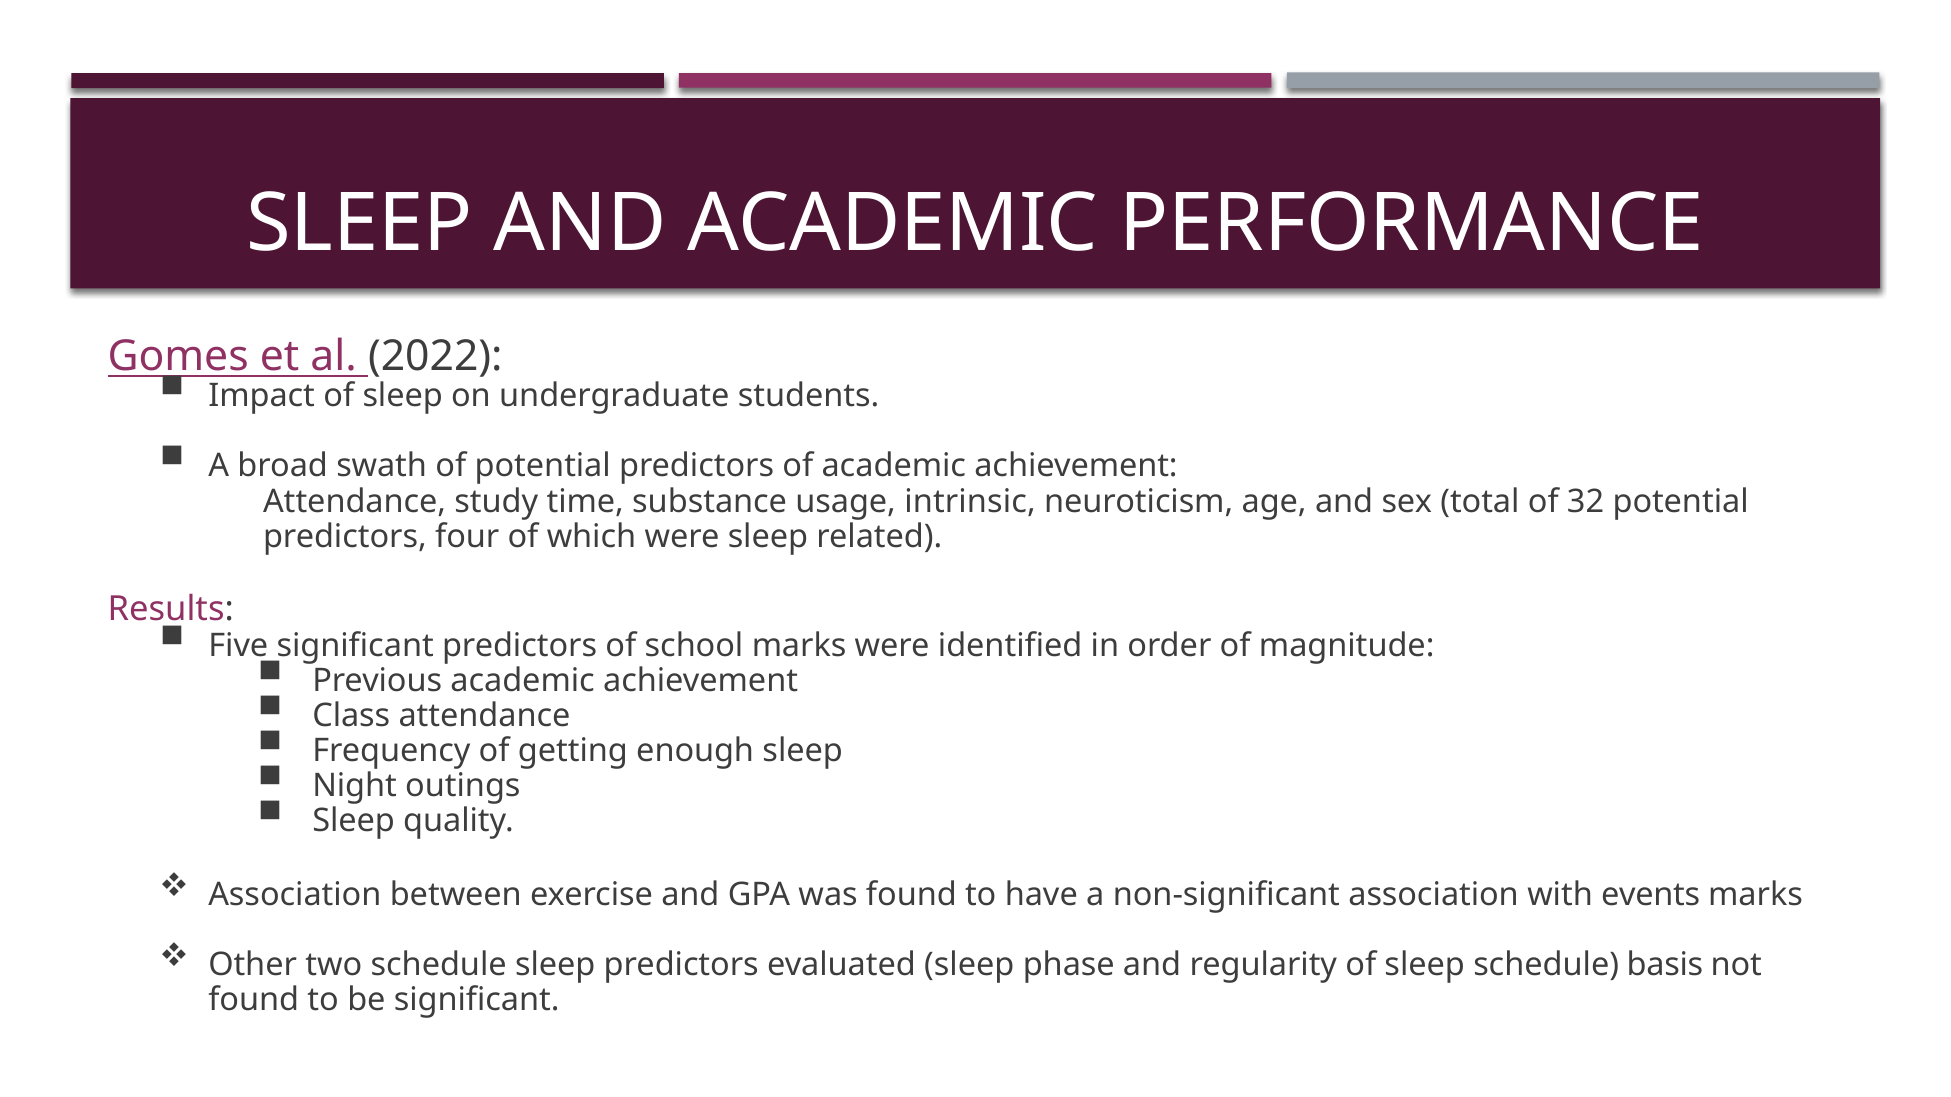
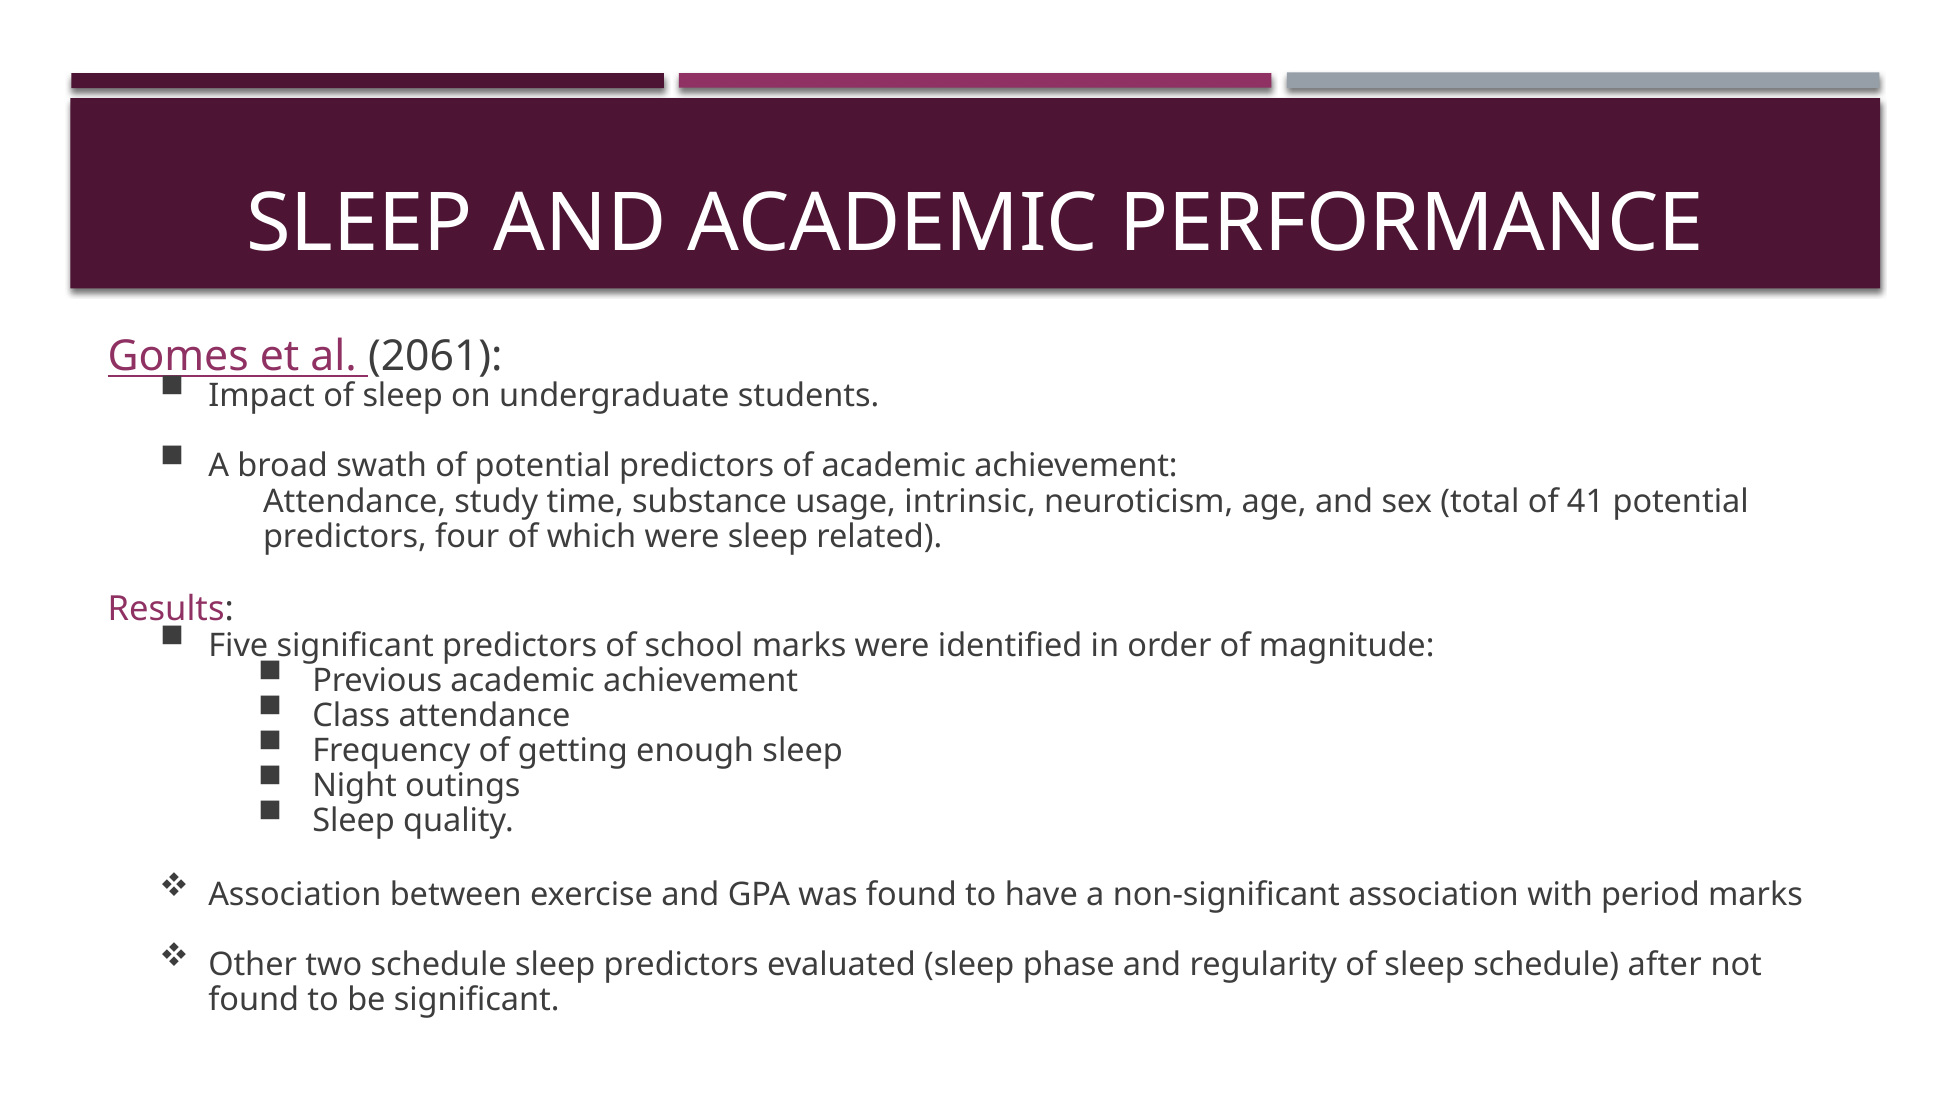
2022: 2022 -> 2061 (435, 357)
32: 32 -> 41 (1586, 502)
events: events -> period (1651, 895)
basis: basis -> after (1665, 965)
